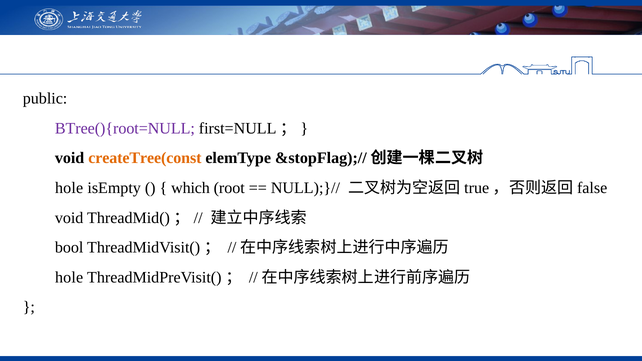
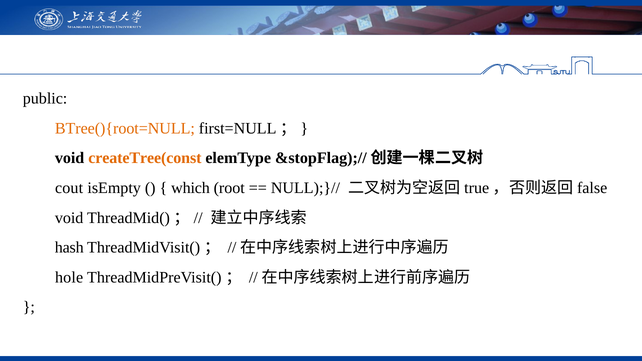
BTree(){root=NULL colour: purple -> orange (125, 128)
hole: hole -> cout (69, 188)
bool: bool -> hash (69, 248)
